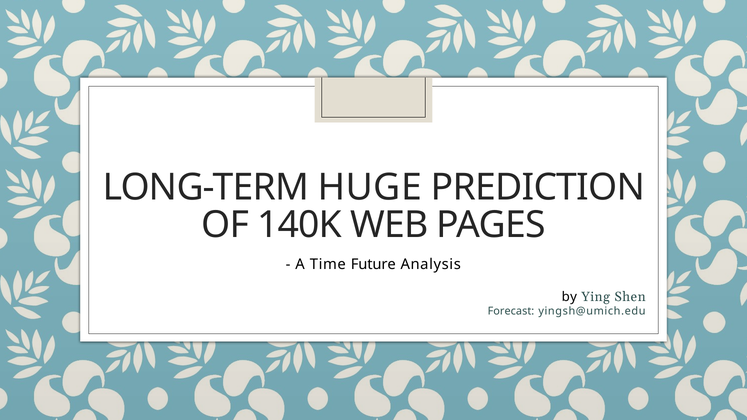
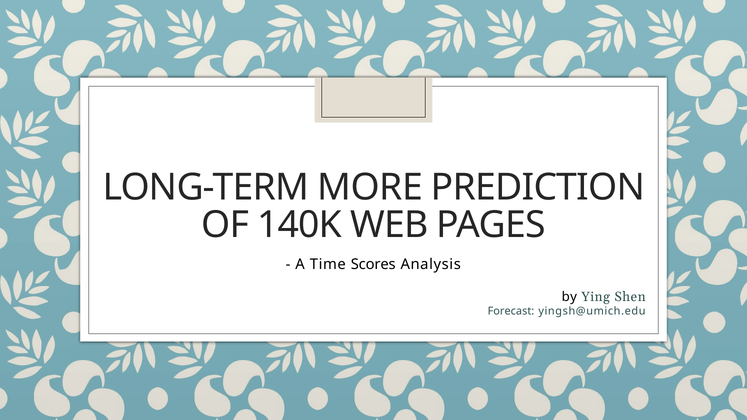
HUGE: HUGE -> MORE (370, 188)
Future: Future -> Scores (373, 265)
